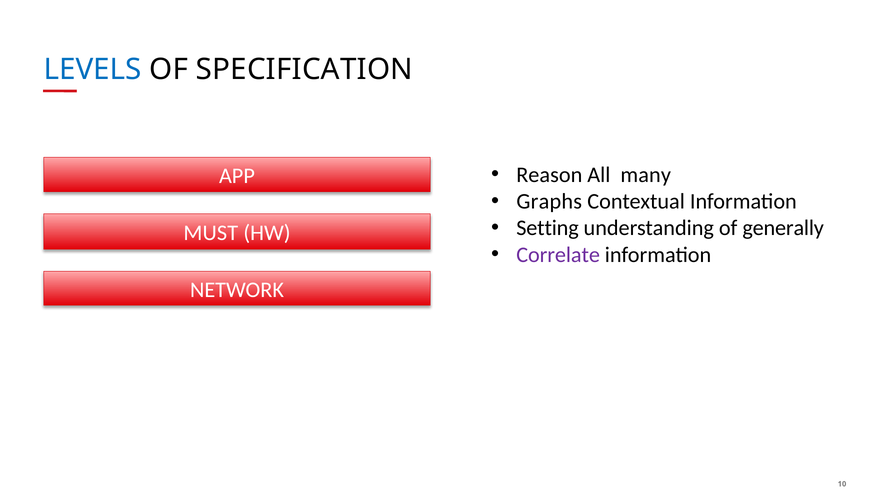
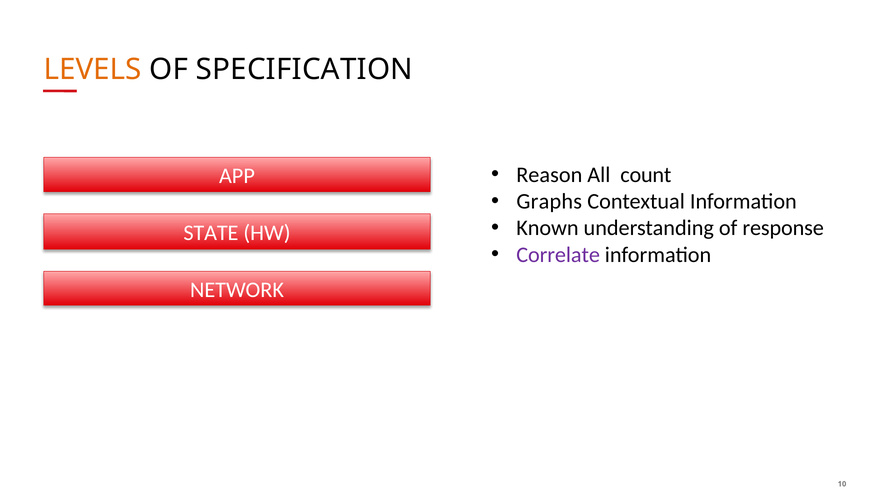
LEVELS colour: blue -> orange (93, 69)
many: many -> count (646, 175)
Setting: Setting -> Known (547, 228)
generally: generally -> response (783, 228)
MUST: MUST -> STATE (211, 233)
